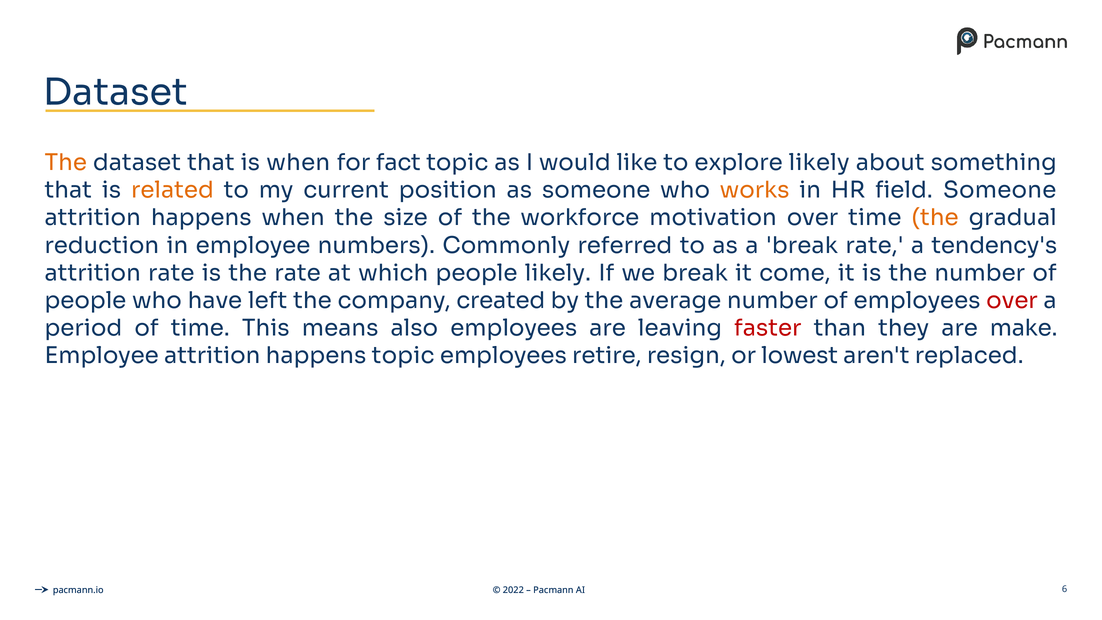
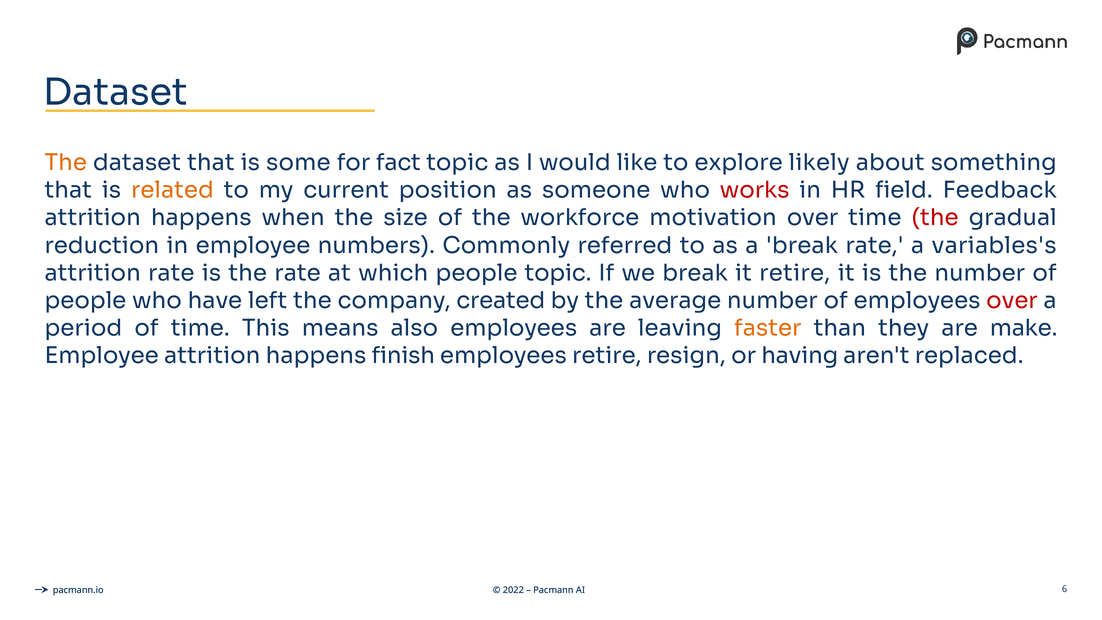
is when: when -> some (298, 163)
works colour: orange -> red (755, 190)
field Someone: Someone -> Feedback (1000, 190)
the colour: orange -> red (935, 218)
tendency's: tendency's -> variables's (994, 245)
people likely: likely -> topic (558, 273)
it come: come -> retire (795, 273)
faster colour: red -> orange (768, 328)
happens topic: topic -> finish (403, 356)
lowest: lowest -> having (800, 356)
